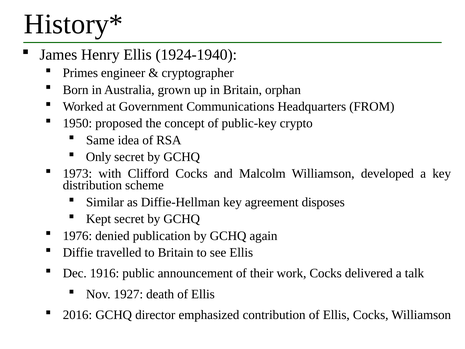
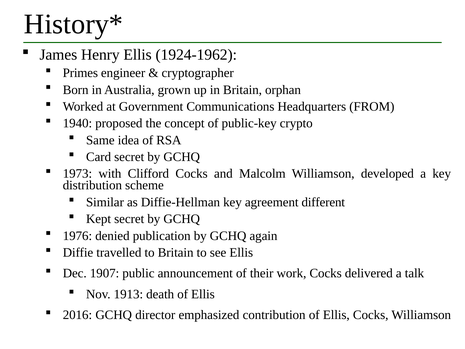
1924-1940: 1924-1940 -> 1924-1962 (196, 55)
1950: 1950 -> 1940 (77, 123)
Only: Only -> Card (99, 157)
disposes: disposes -> different (323, 202)
1916: 1916 -> 1907 (105, 273)
1927: 1927 -> 1913 (128, 294)
